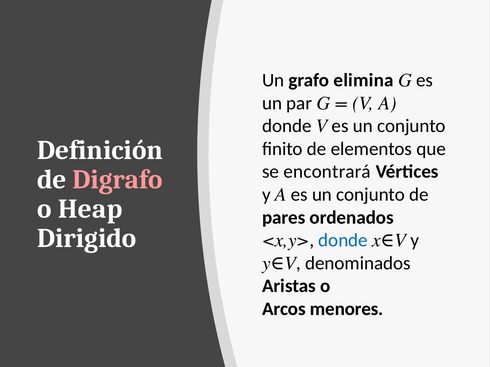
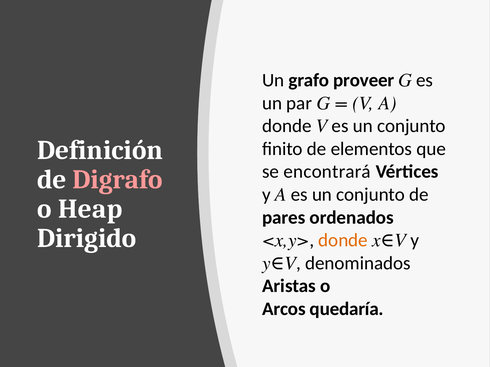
elimina: elimina -> proveer (364, 80)
donde colour: blue -> orange (343, 241)
menores: menores -> quedaría (347, 309)
